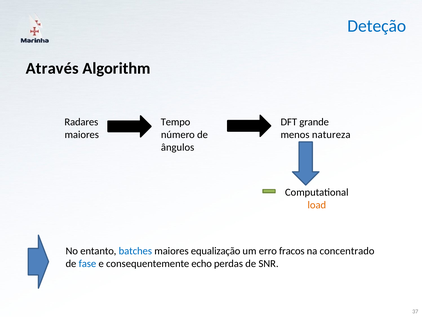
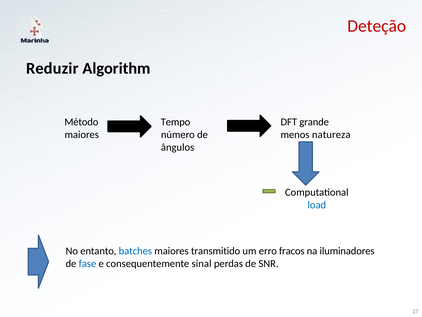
Deteção colour: blue -> red (377, 26)
Através: Através -> Reduzir (52, 68)
Radares: Radares -> Método (81, 122)
load colour: orange -> blue (317, 205)
equalização: equalização -> transmitido (216, 250)
concentrado: concentrado -> iluminadores (347, 250)
echo: echo -> sinal (202, 263)
